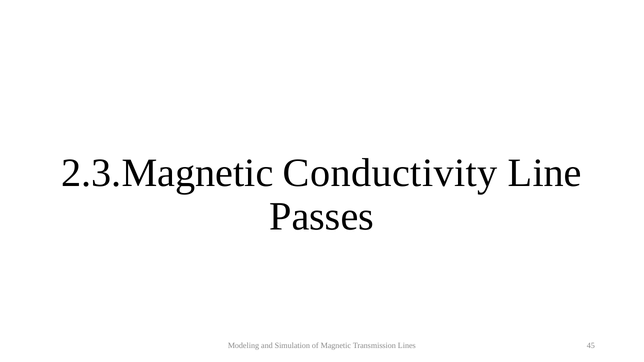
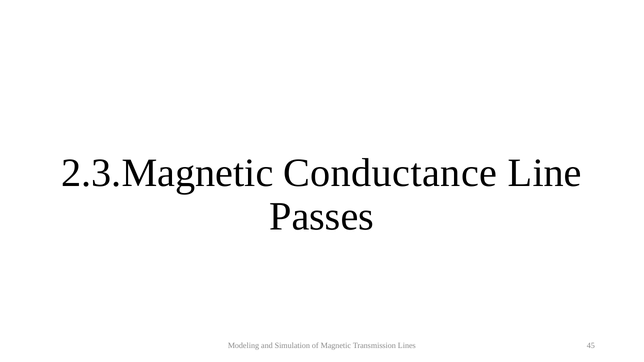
Conductivity: Conductivity -> Conductance (390, 173)
